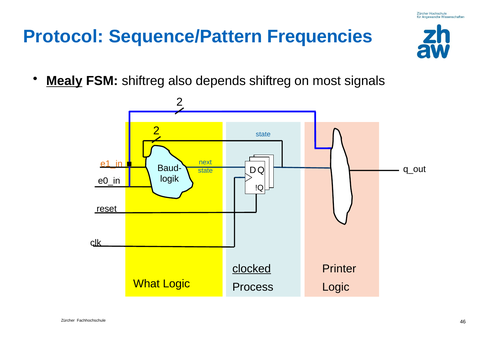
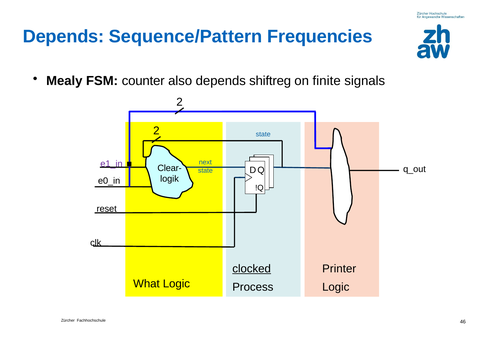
Protocol: Protocol -> Depends (64, 37)
Mealy underline: present -> none (64, 81)
FSM shiftreg: shiftreg -> counter (143, 81)
most: most -> finite (327, 81)
e1_in colour: orange -> purple (111, 164)
Baud-: Baud- -> Clear- (170, 168)
